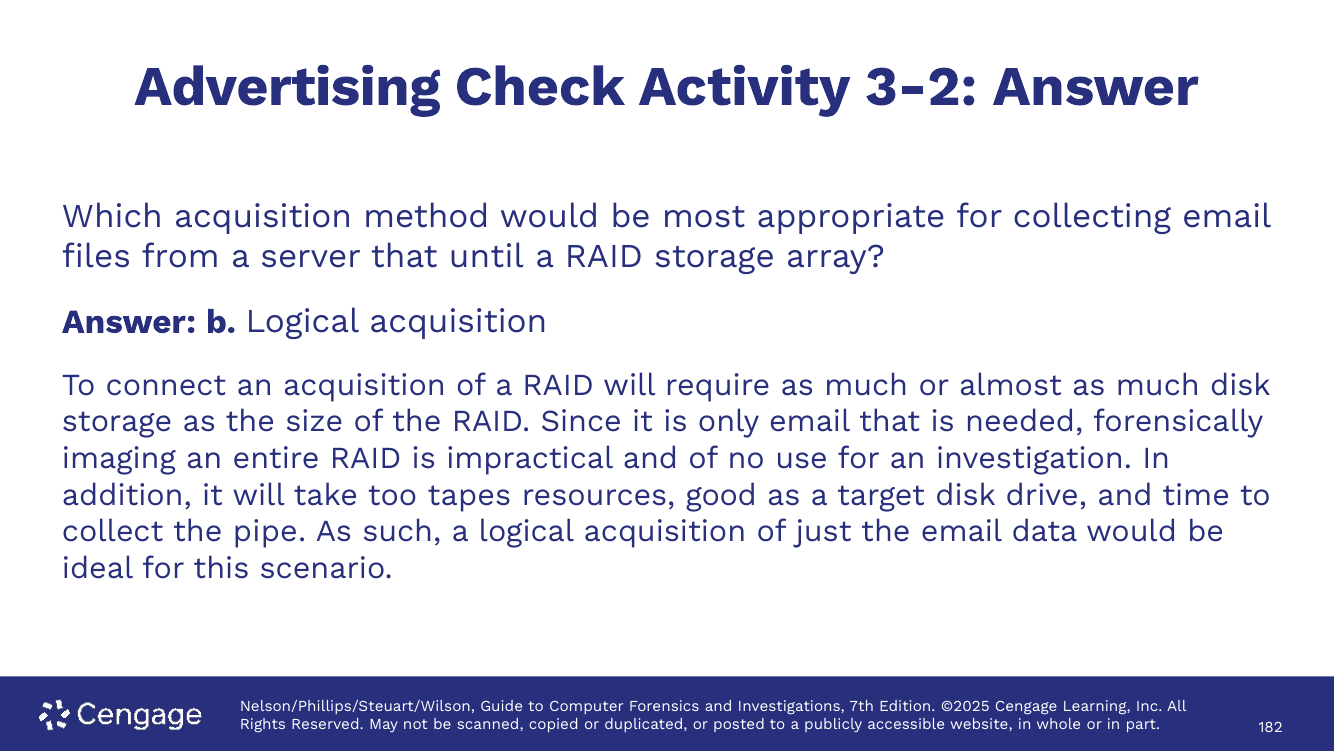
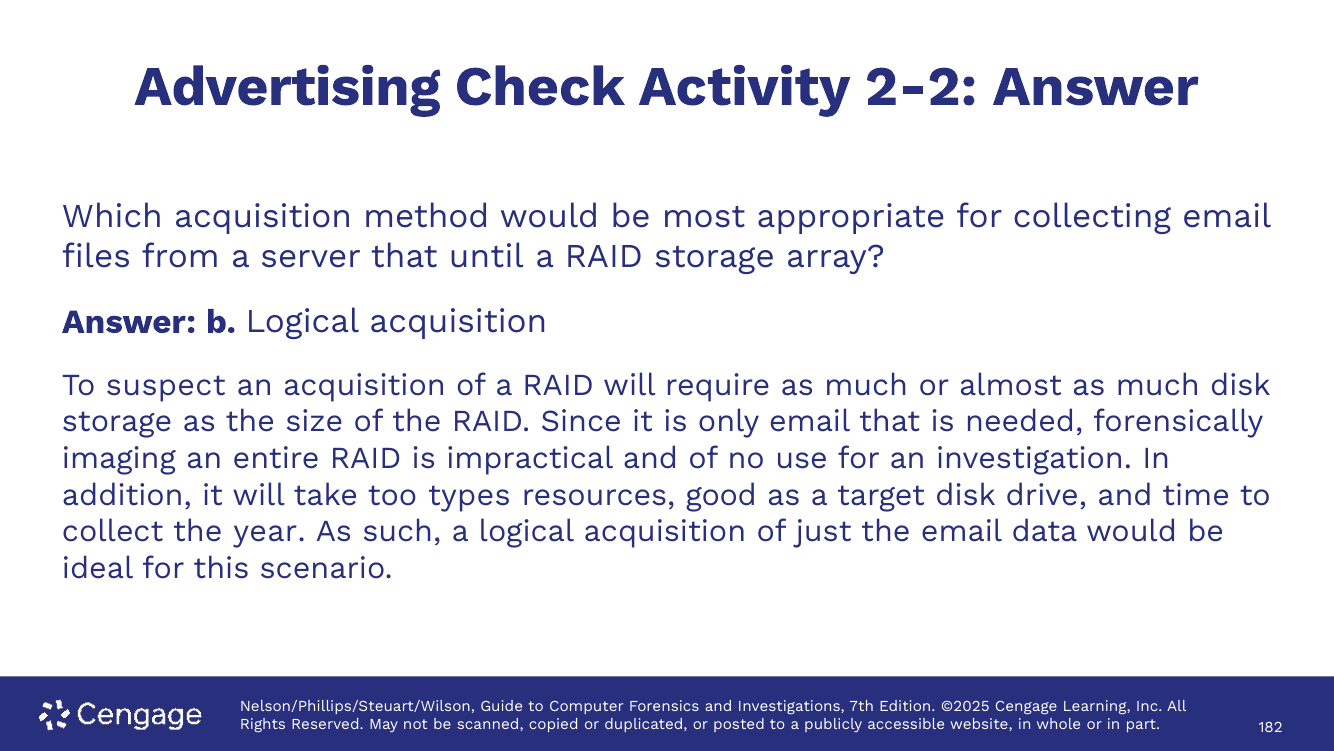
3-2: 3-2 -> 2-2 (921, 86)
connect: connect -> suspect (166, 385)
tapes: tapes -> types (469, 495)
pipe: pipe -> year (270, 531)
